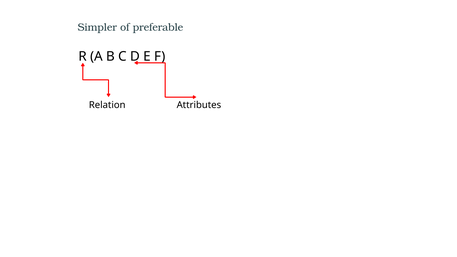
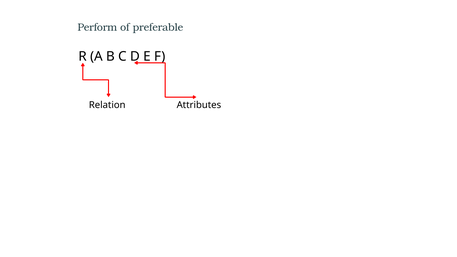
Simpler: Simpler -> Perform (97, 28)
